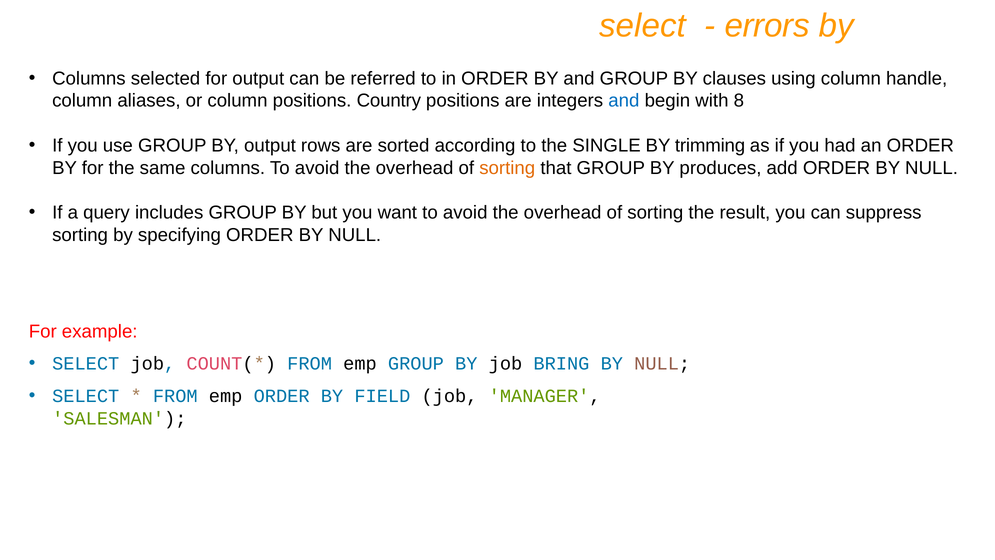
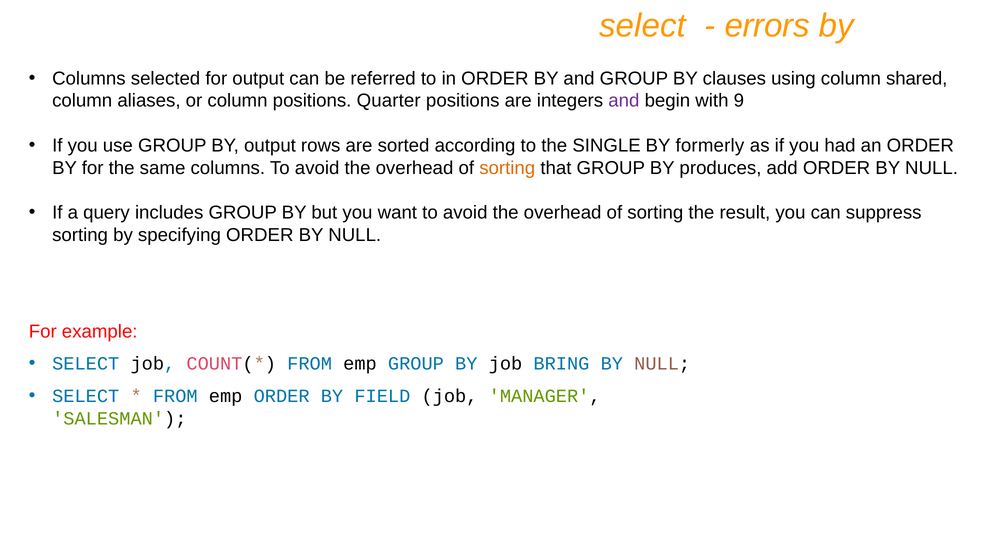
handle: handle -> shared (917, 78)
Country: Country -> Quarter (389, 101)
and colour: blue -> purple (624, 101)
8: 8 -> 9 (739, 101)
trimming: trimming -> formerly (710, 146)
